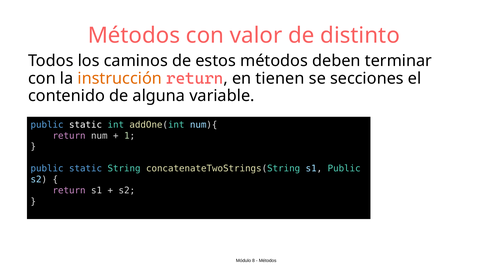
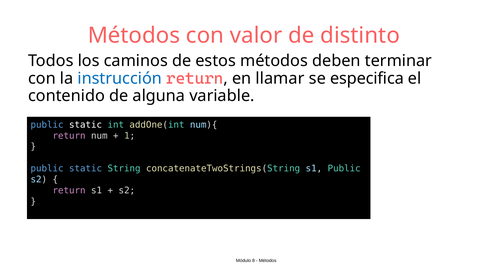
instrucción colour: orange -> blue (120, 78)
tienen: tienen -> llamar (280, 78)
secciones: secciones -> especifica (367, 78)
